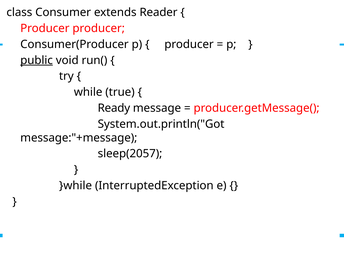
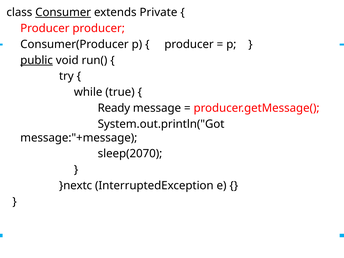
Consumer underline: none -> present (63, 12)
Reader: Reader -> Private (158, 12)
sleep(2057: sleep(2057 -> sleep(2070 (130, 154)
}while: }while -> }nextc (76, 186)
